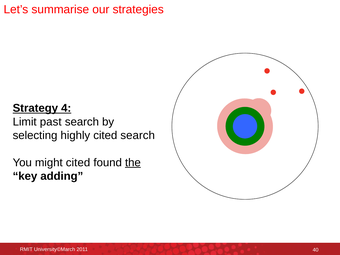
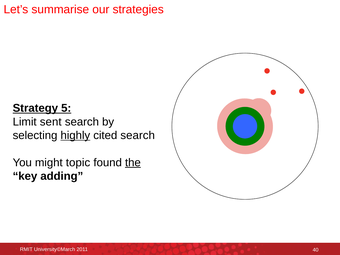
4: 4 -> 5 (66, 108)
past: past -> sent (51, 122)
highly underline: none -> present (75, 135)
might cited: cited -> topic (78, 163)
